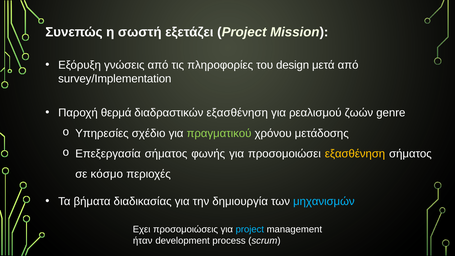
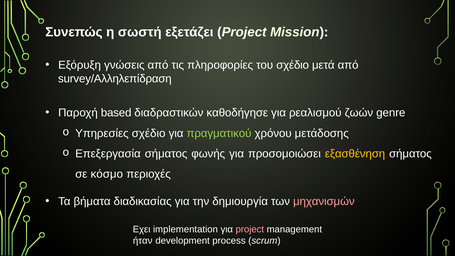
του design: design -> σχέδιο (293, 65)
survey/Implementation: survey/Implementation -> survey/Αλληλεπίδραση (115, 79)
θερμά: θερμά -> based (116, 113)
διαδραστικών εξασθένηση: εξασθένηση -> καθοδήγησε (237, 113)
μηχανισμών colour: light blue -> pink (324, 201)
προσομοιώσεις: προσομοιώσεις -> implementation (185, 229)
project colour: light blue -> pink (250, 229)
